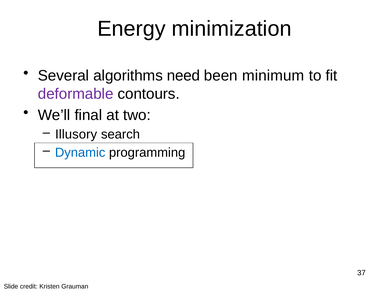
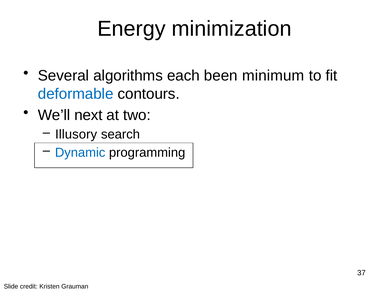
need: need -> each (183, 76)
deformable colour: purple -> blue (76, 94)
final: final -> next (88, 115)
